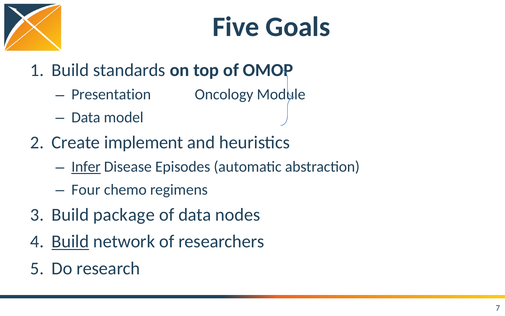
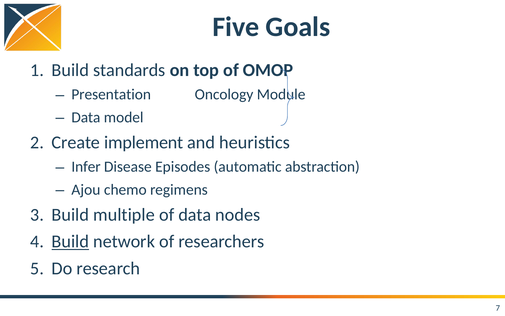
Infer underline: present -> none (86, 167)
Four: Four -> Ajou (86, 189)
package: package -> multiple (124, 214)
